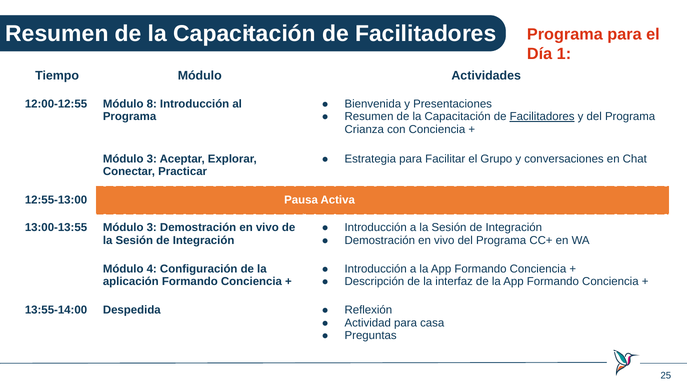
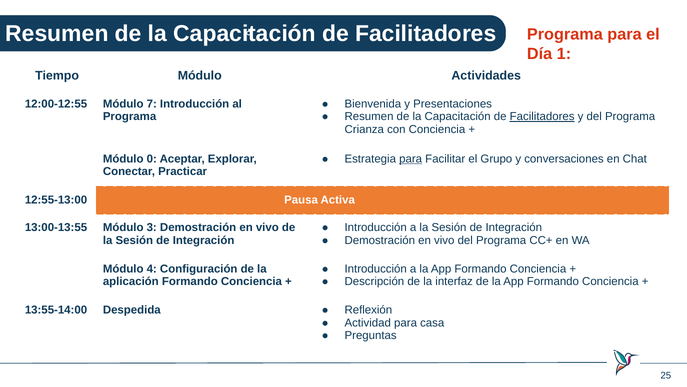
8: 8 -> 7 (152, 104)
para underline: none -> present (411, 159)
3: 3 -> 0 (152, 159)
